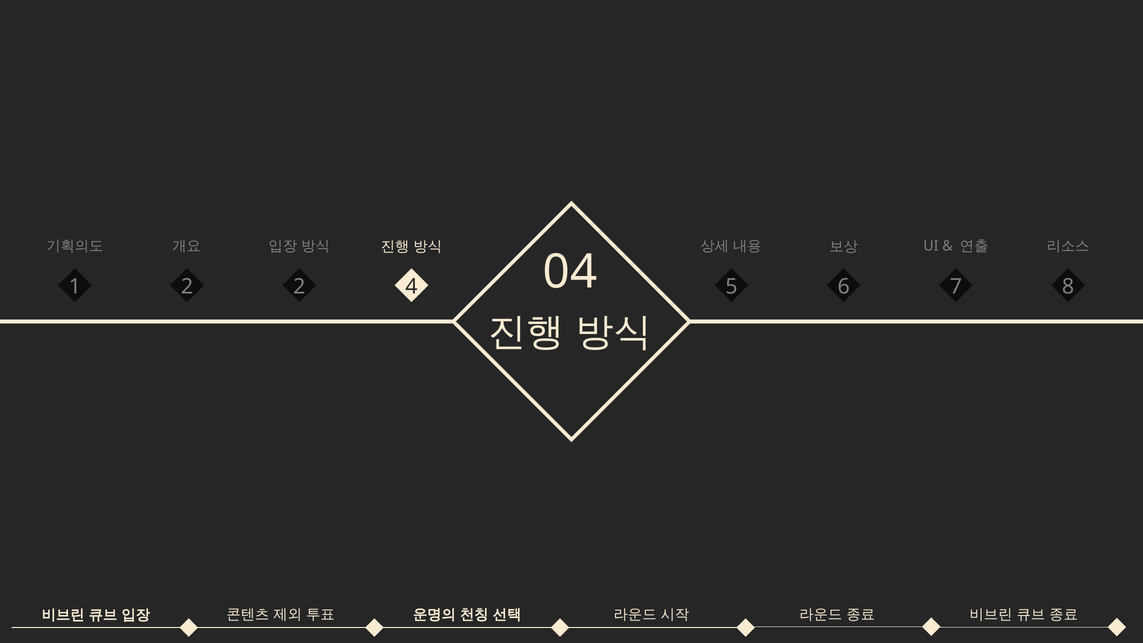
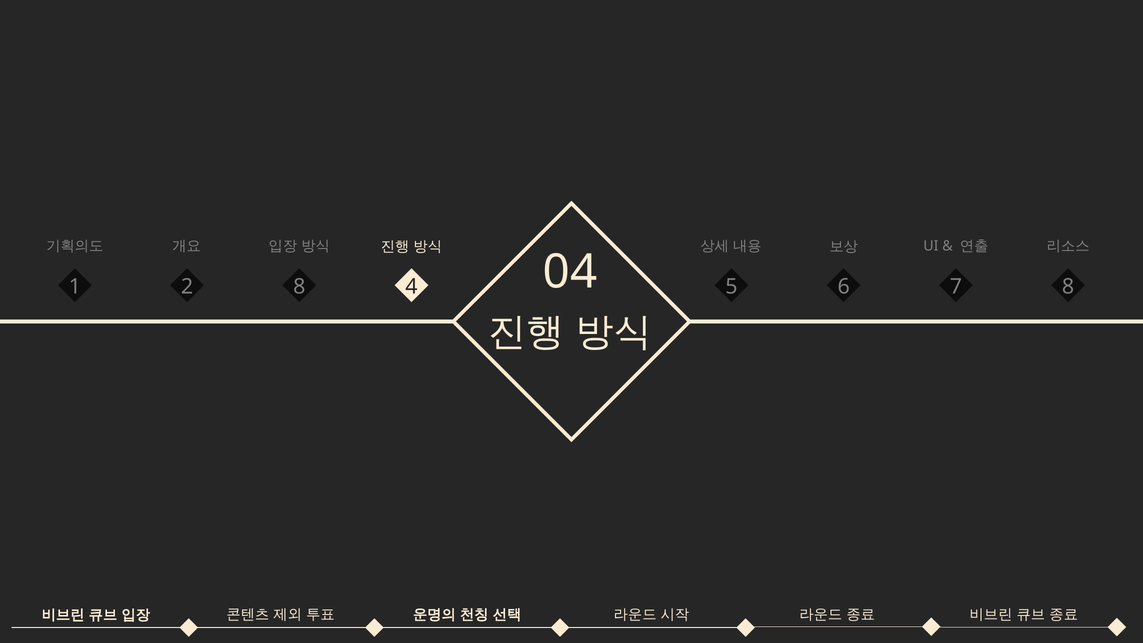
2 2: 2 -> 8 (299, 287)
